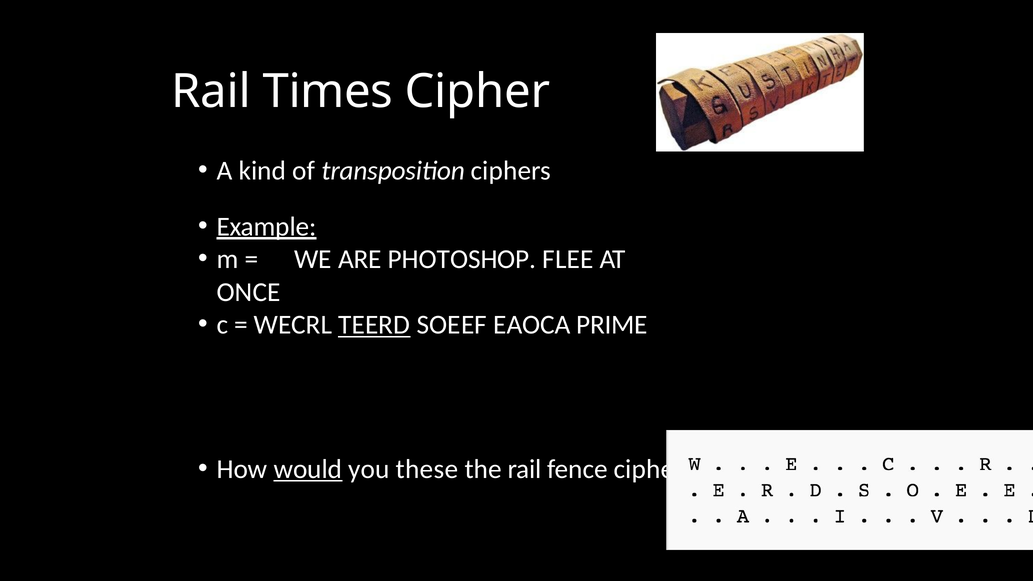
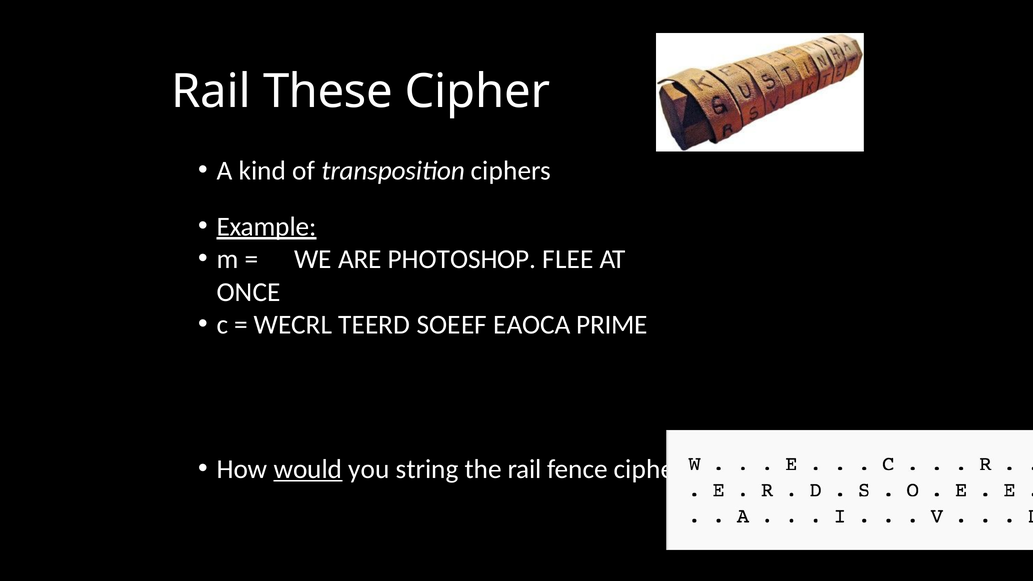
Times: Times -> These (328, 92)
TEERD underline: present -> none (374, 325)
these: these -> string (427, 469)
